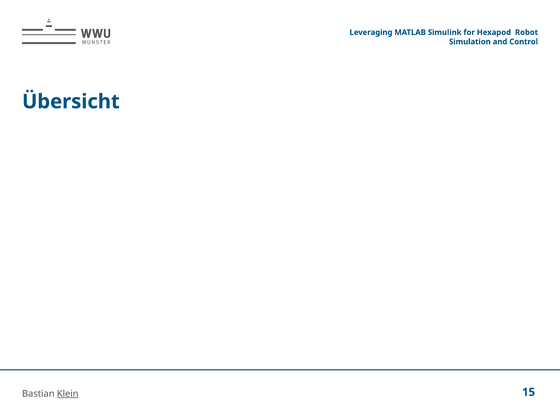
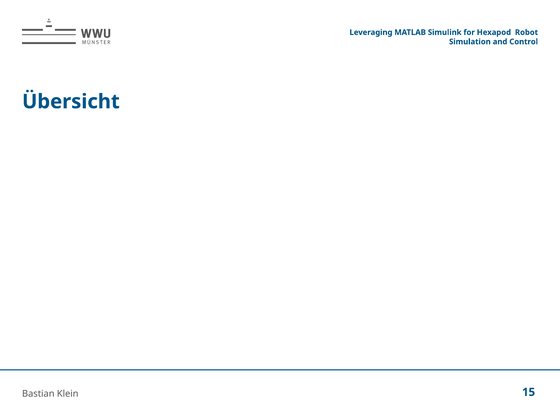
Klein underline: present -> none (68, 394)
